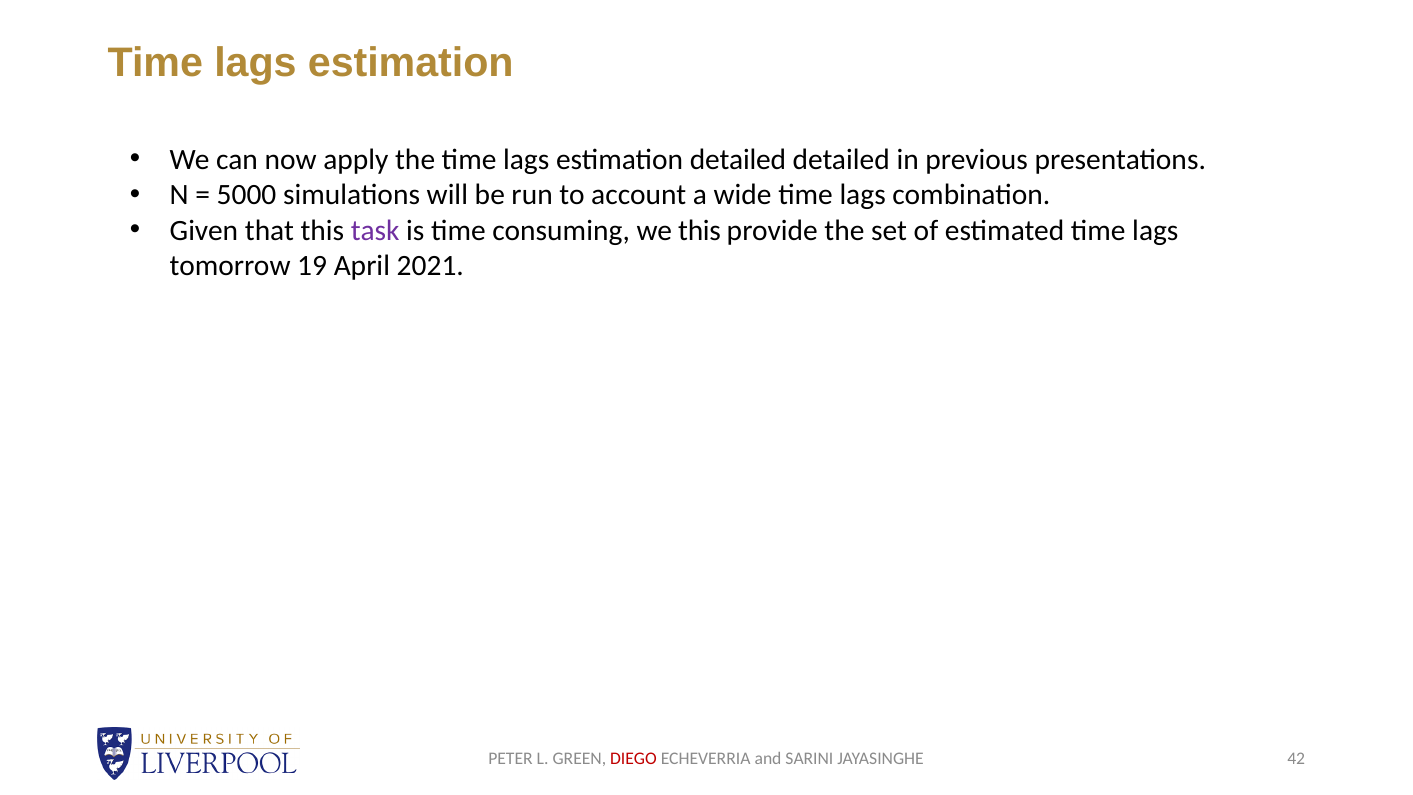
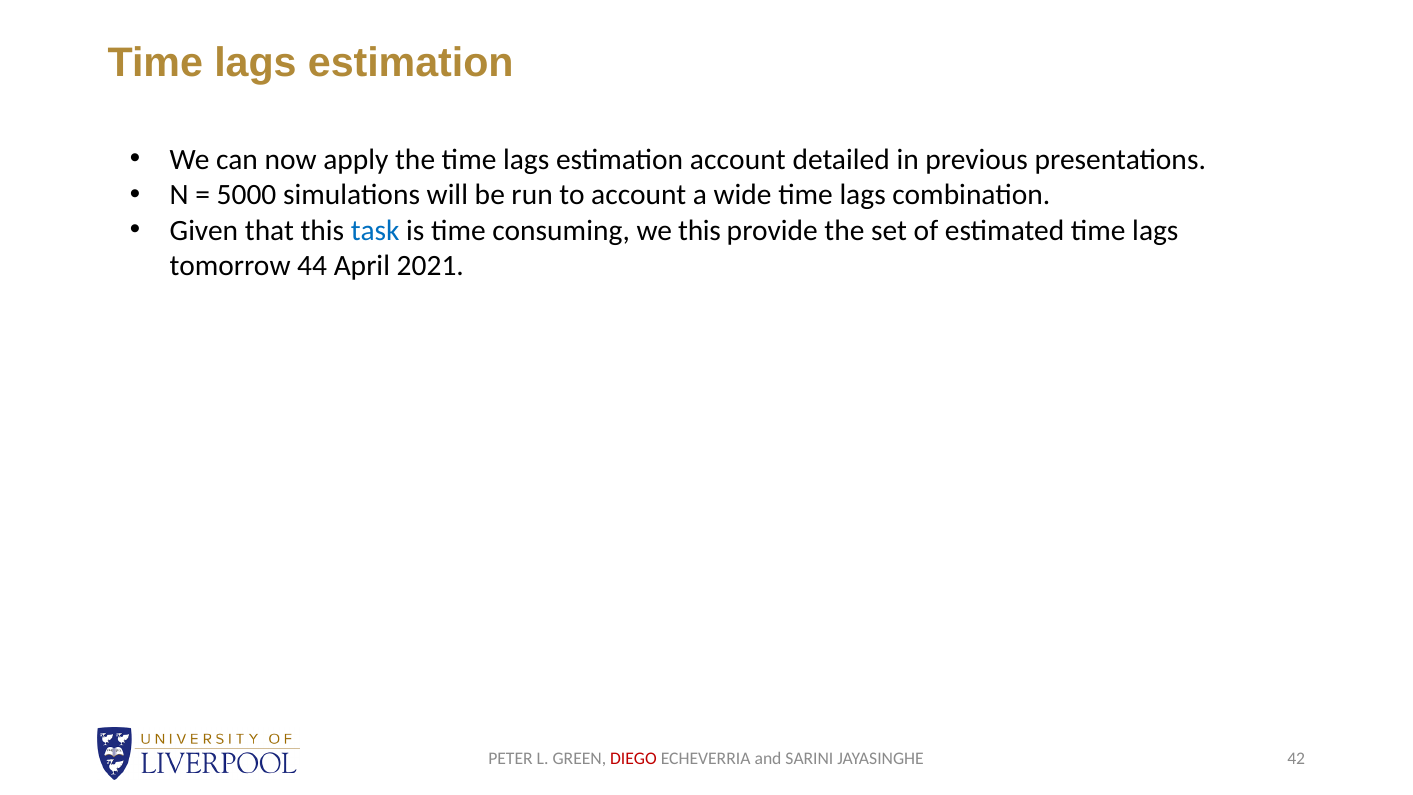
estimation detailed: detailed -> account (738, 160)
task colour: purple -> blue (375, 230)
19: 19 -> 44 (312, 266)
